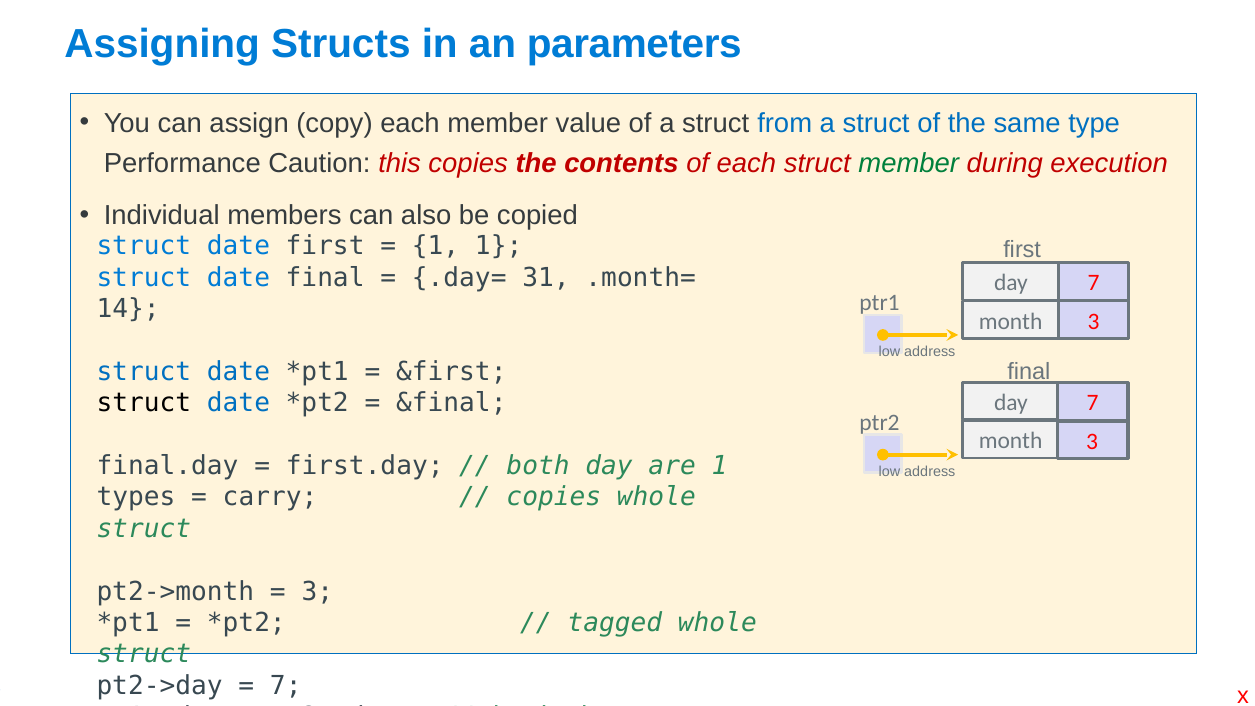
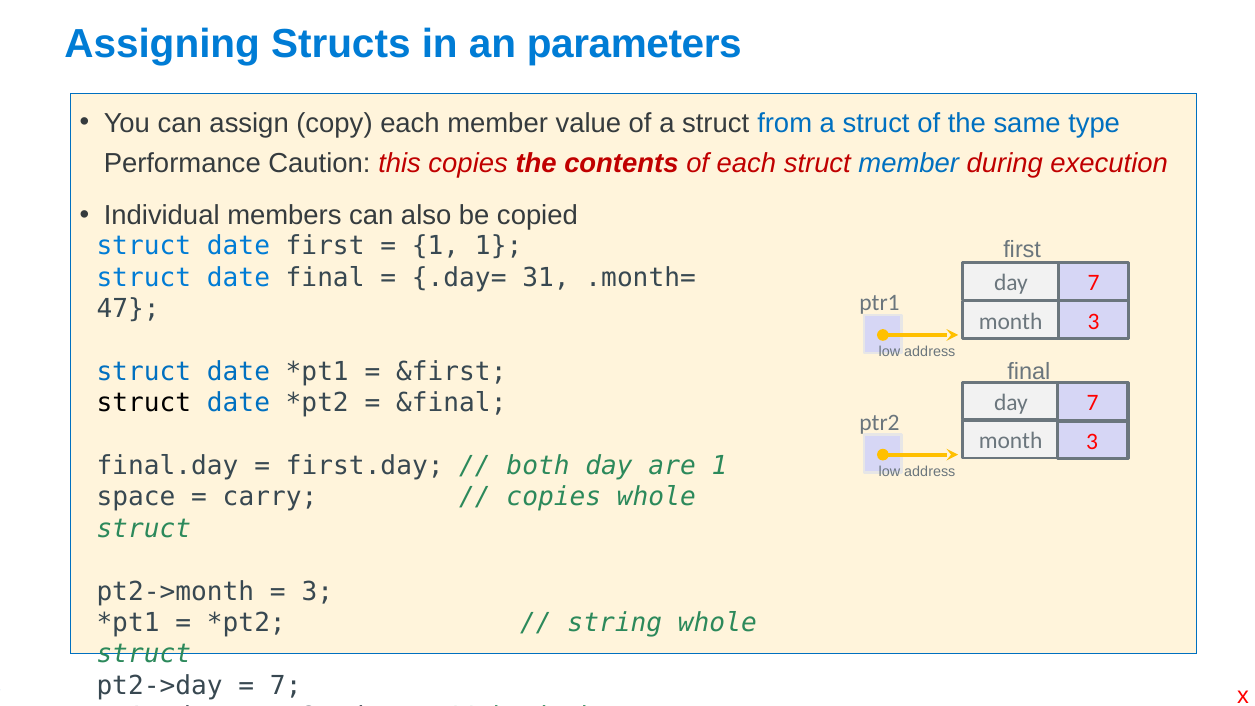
member colour: green -> blue (909, 163)
14: 14 -> 47 (128, 309)
types: types -> space (136, 497)
tagged: tagged -> string (615, 623)
